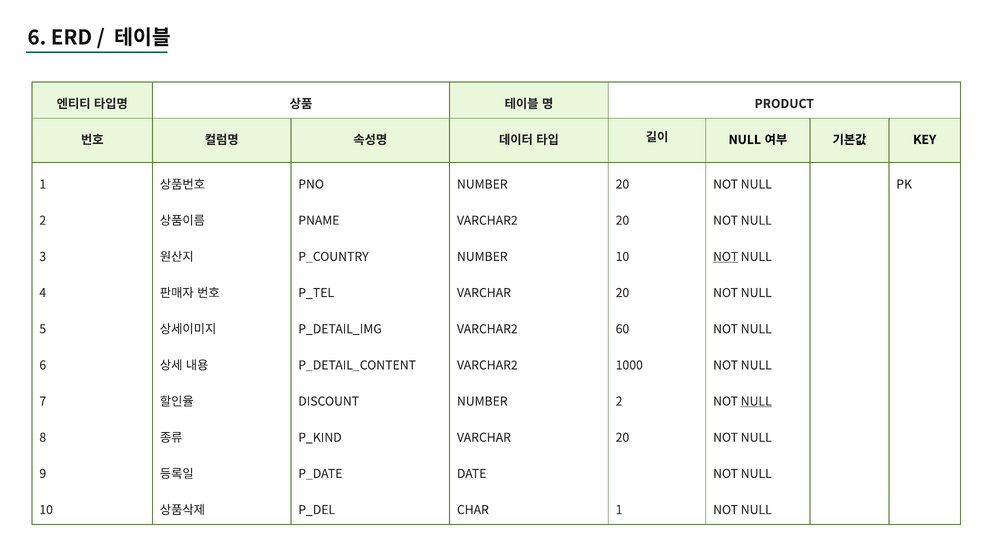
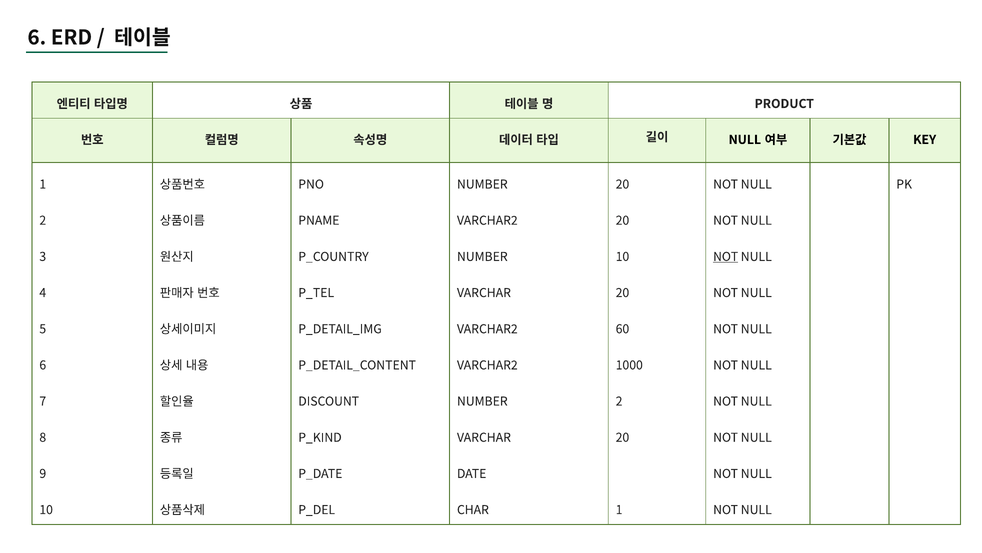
NULL underline: present -> none (756, 401)
